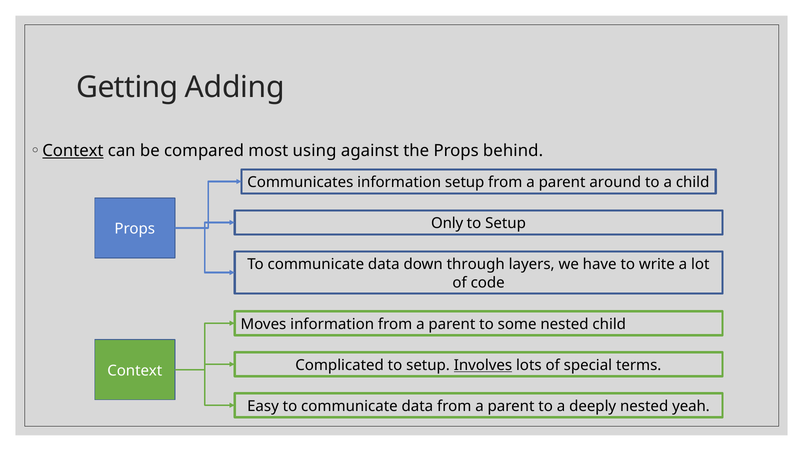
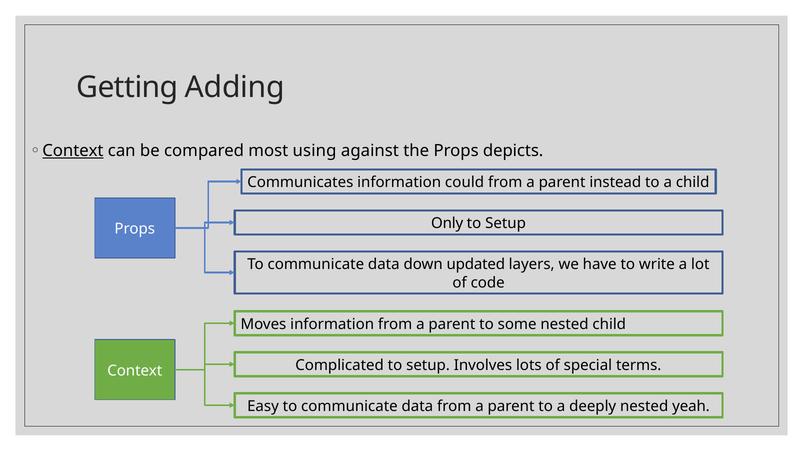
behind: behind -> depicts (513, 151)
information setup: setup -> could (465, 183)
around: around -> instead (615, 183)
through: through -> updated (476, 265)
Involves underline: present -> none (483, 366)
